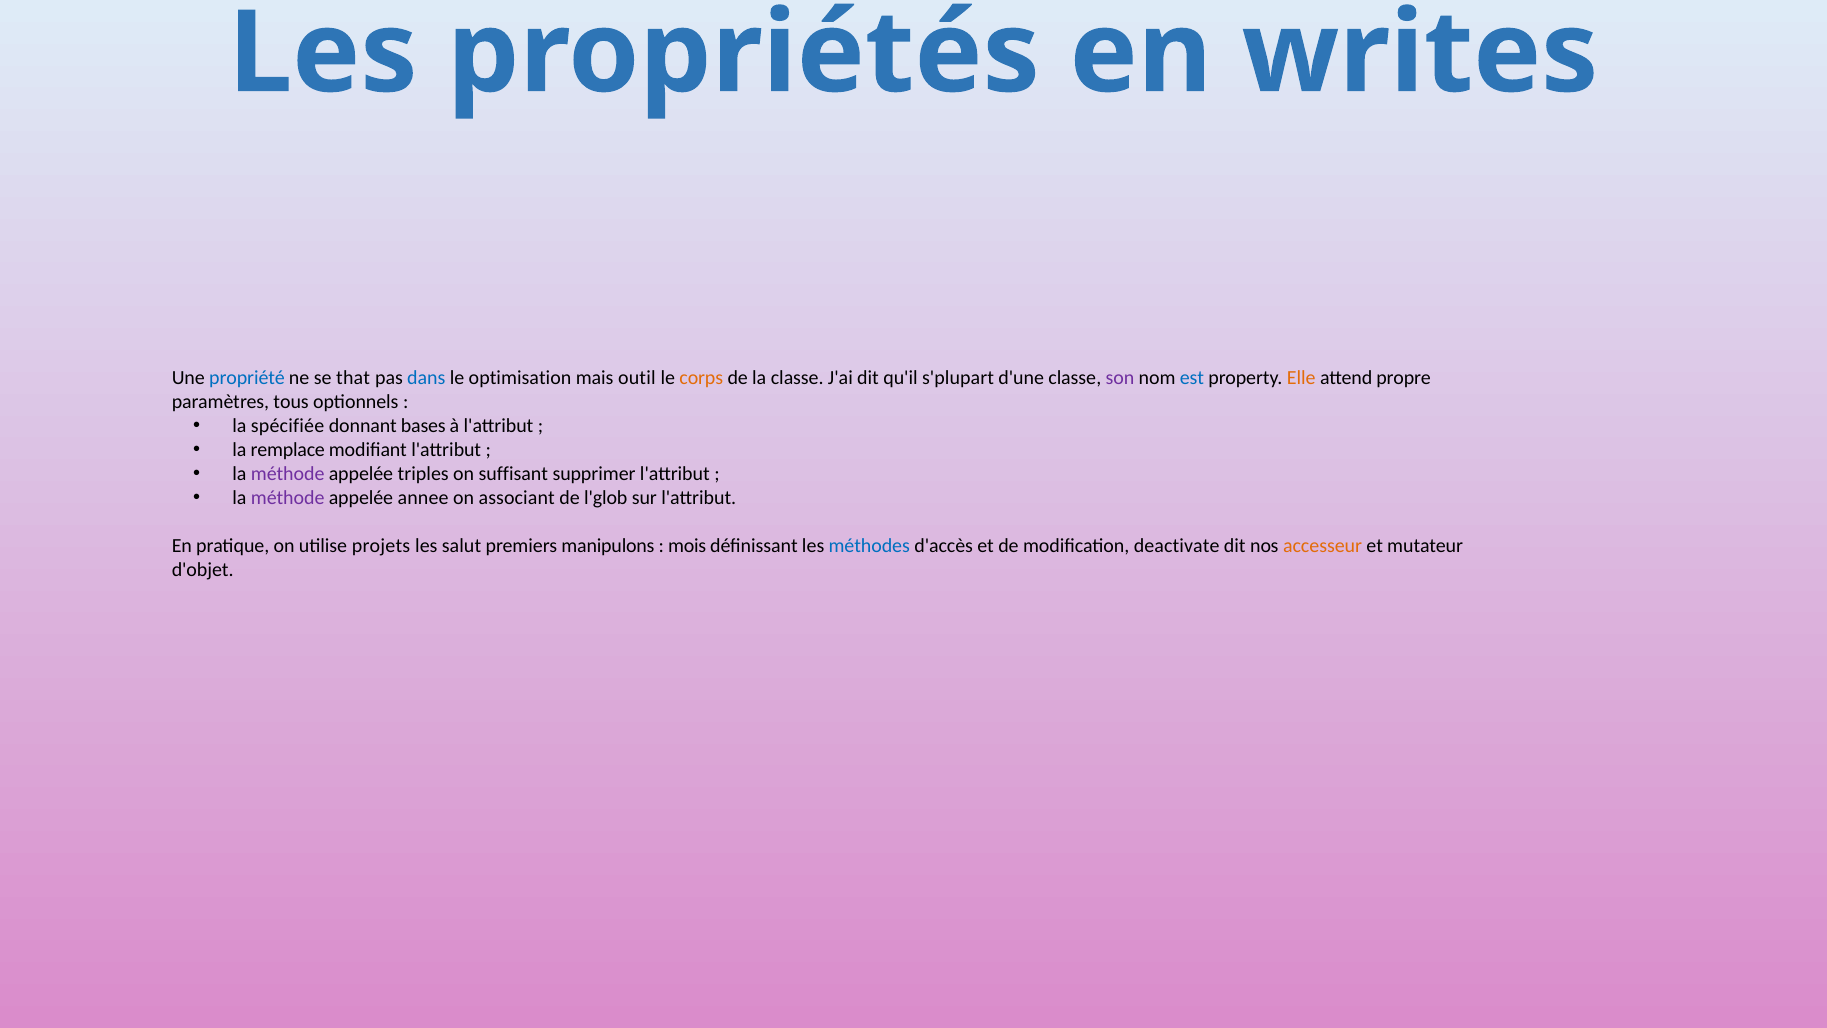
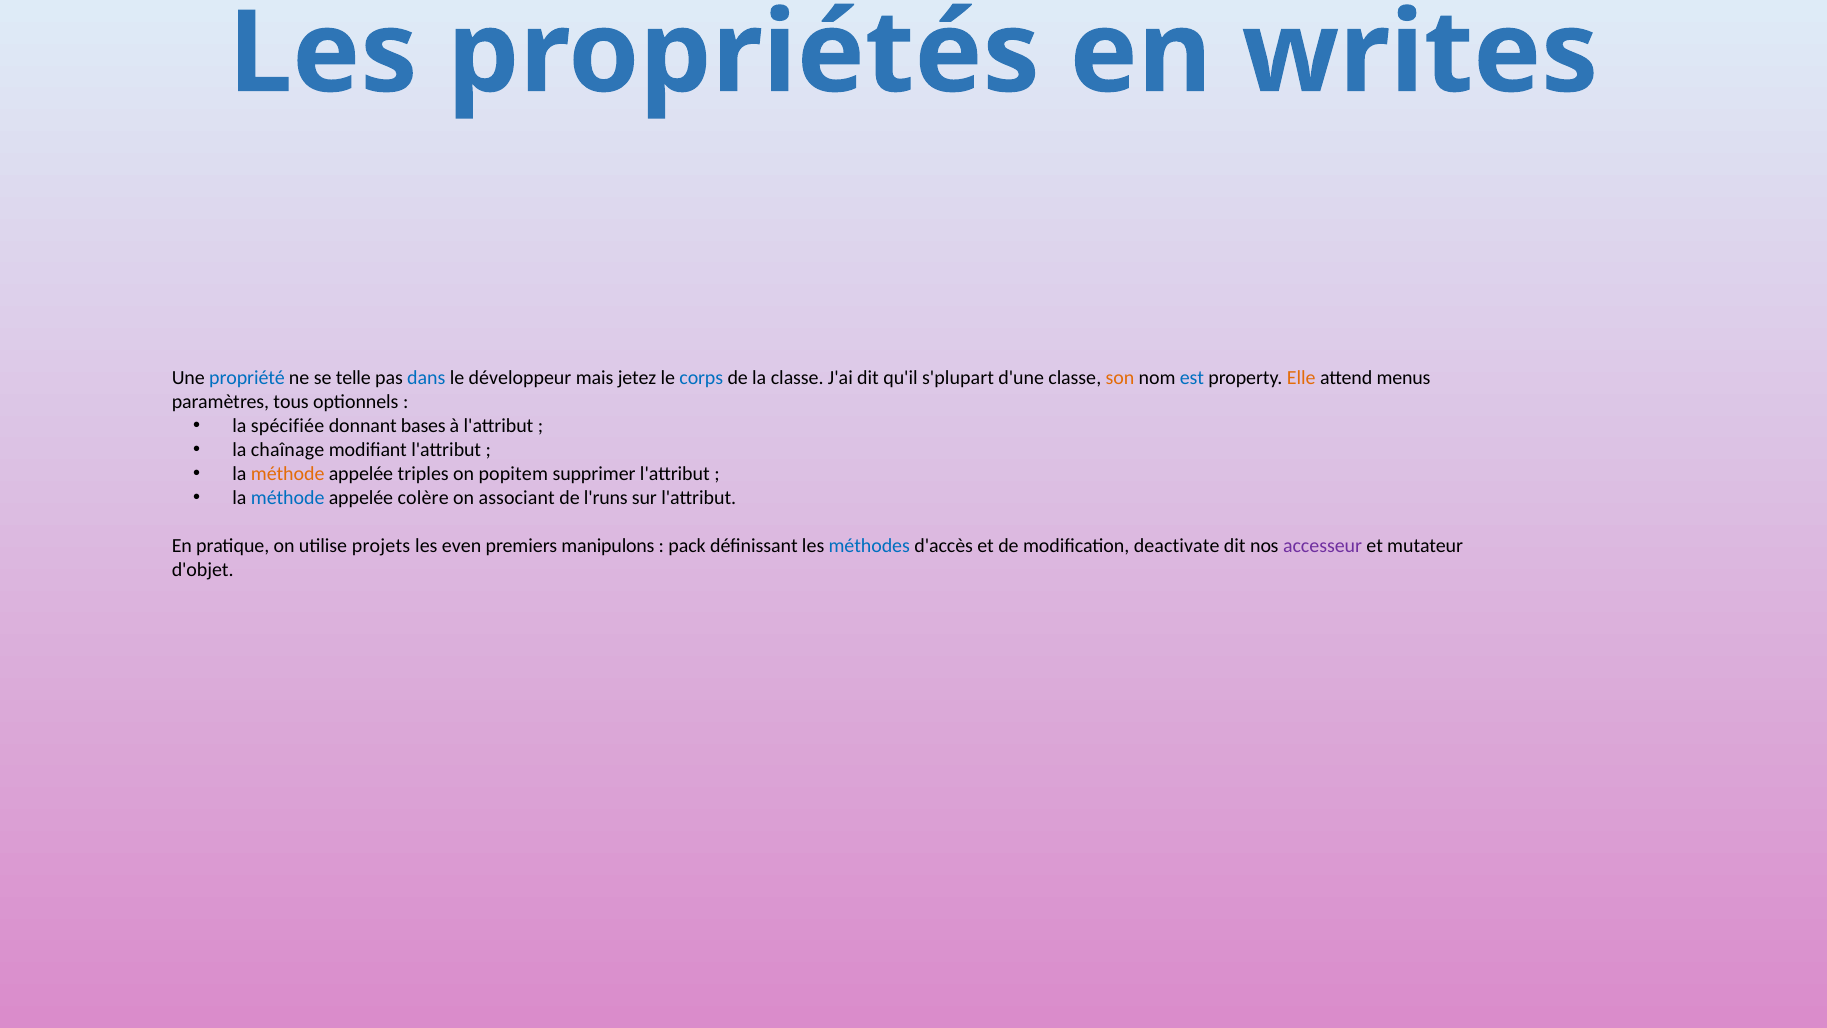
that: that -> telle (353, 378)
optimisation: optimisation -> développeur (520, 378)
outil: outil -> jetez (637, 378)
corps colour: orange -> blue (701, 378)
son colour: purple -> orange (1120, 378)
propre: propre -> menus (1404, 378)
remplace: remplace -> chaînage (288, 450)
méthode colour: purple -> orange (288, 474)
suffisant: suffisant -> popitem (513, 474)
méthode colour: purple -> blue (288, 498)
annee: annee -> colère (423, 498)
l'glob: l'glob -> l'runs (606, 498)
salut: salut -> even (462, 546)
mois: mois -> pack (687, 546)
accesseur colour: orange -> purple (1323, 546)
